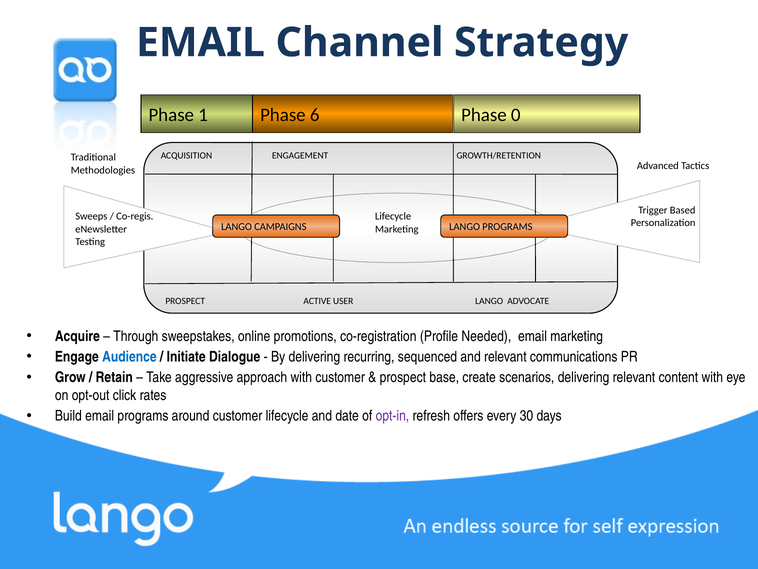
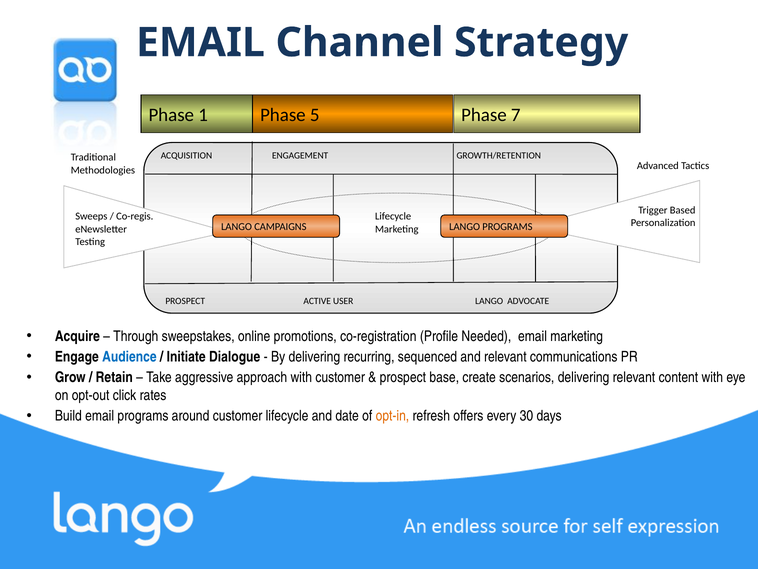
6: 6 -> 5 (315, 115)
0: 0 -> 7 (516, 115)
opt-in colour: purple -> orange (392, 416)
